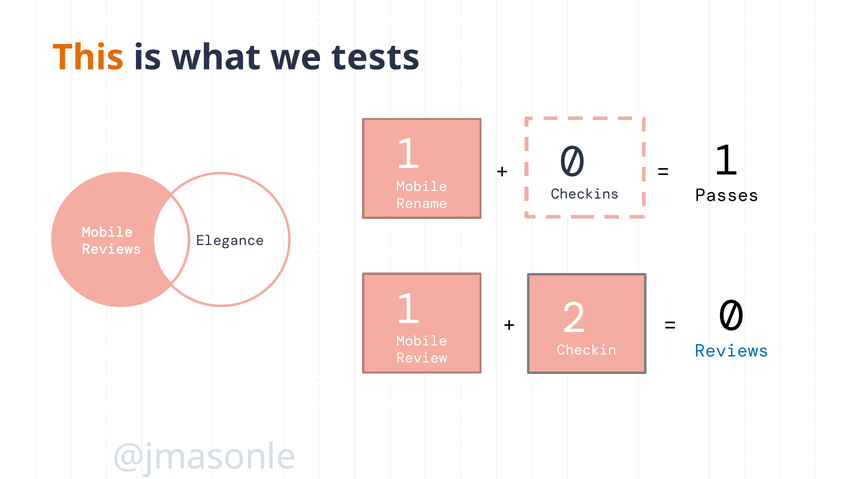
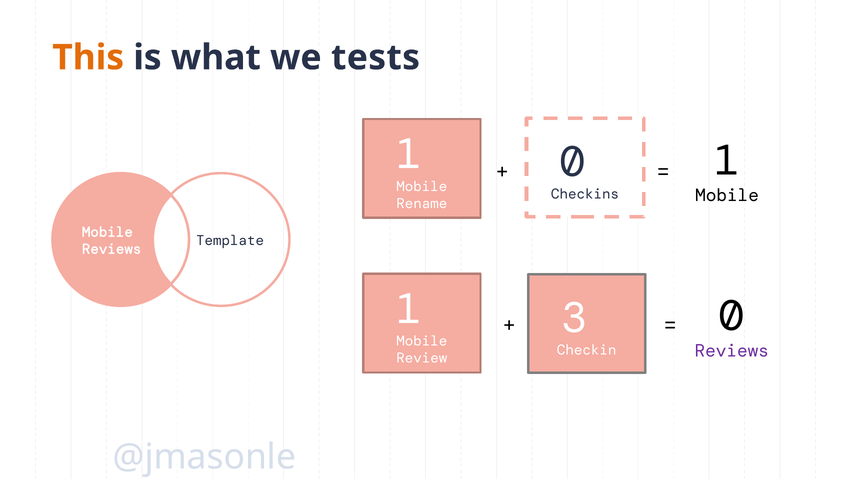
Passes: Passes -> Mobile (727, 195)
Elegance: Elegance -> Template (230, 240)
2: 2 -> 3 (574, 318)
Reviews colour: blue -> purple (732, 350)
